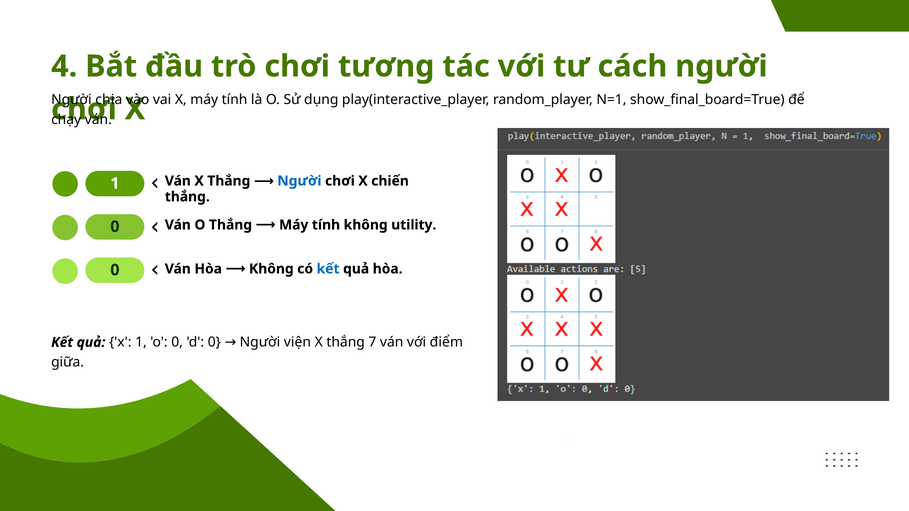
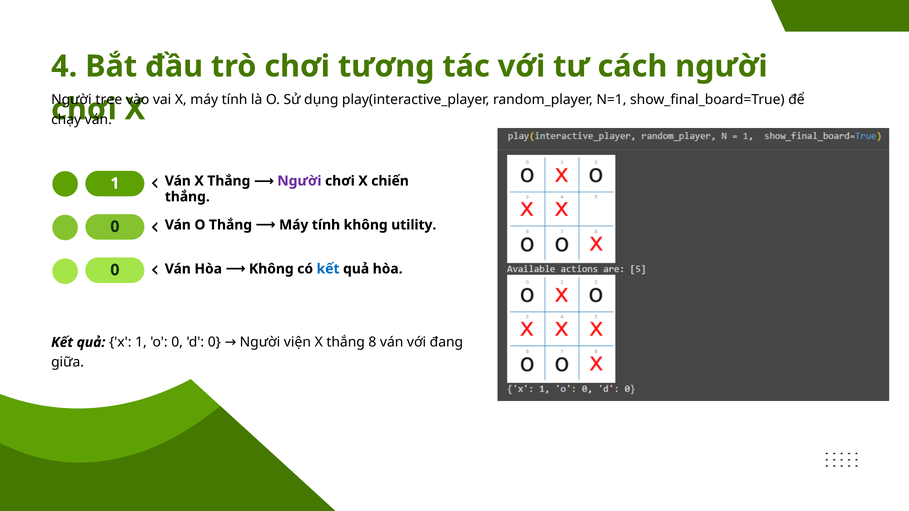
chia: chia -> tree (109, 100)
Người colour: blue -> purple (299, 181)
7: 7 -> 8 (372, 343)
điểm: điểm -> đang (446, 343)
